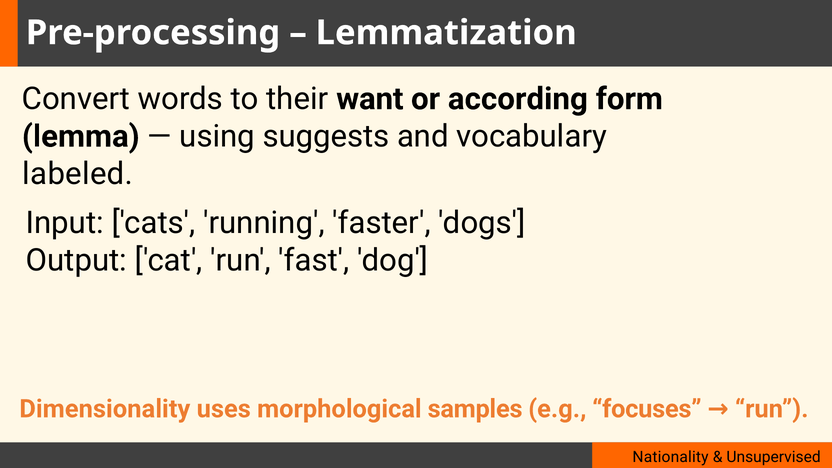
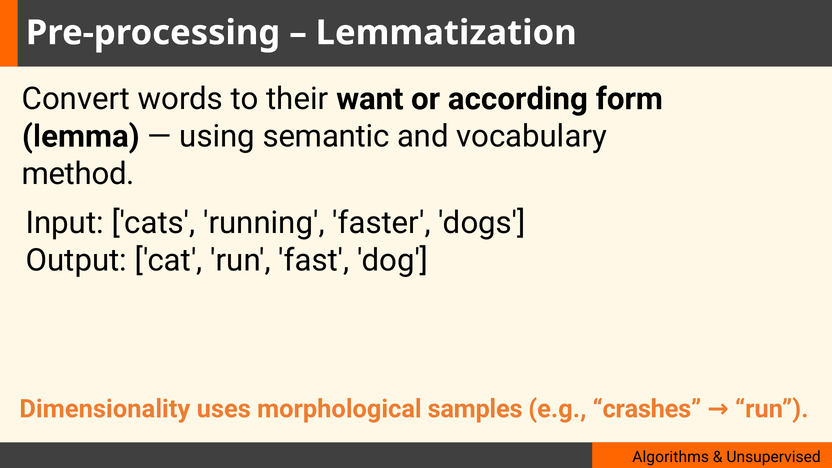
suggests: suggests -> semantic (326, 136)
labeled: labeled -> method (78, 174)
focuses: focuses -> crashes (647, 409)
Nationality: Nationality -> Algorithms (671, 457)
